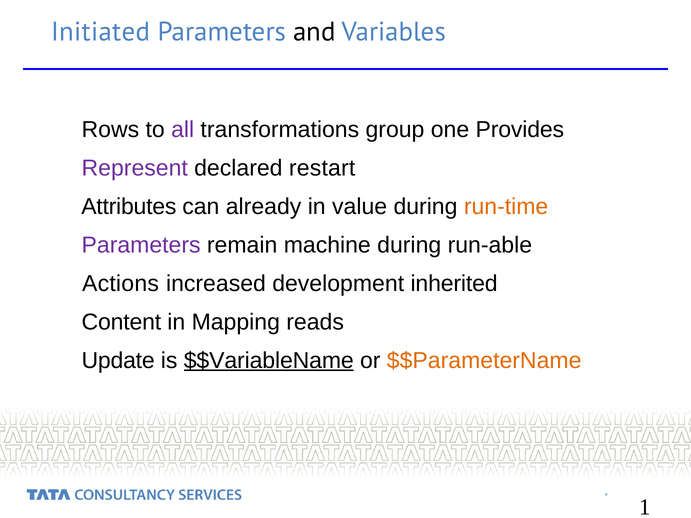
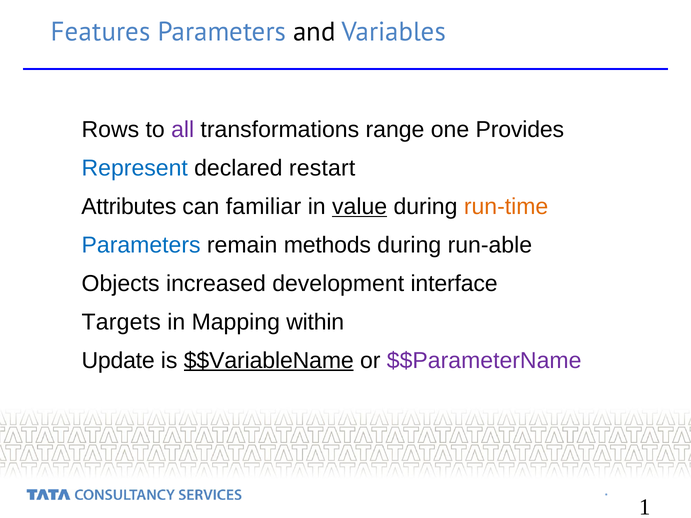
Initiated: Initiated -> Features (101, 32)
group: group -> range (395, 130)
Represent colour: purple -> blue (135, 168)
already: already -> familiar (263, 207)
value underline: none -> present (360, 207)
Parameters colour: purple -> blue (141, 245)
machine: machine -> methods (327, 245)
Actions: Actions -> Objects (121, 284)
inherited: inherited -> interface (454, 284)
Content: Content -> Targets (121, 322)
reads: reads -> within (315, 322)
$$ParameterName colour: orange -> purple (484, 361)
